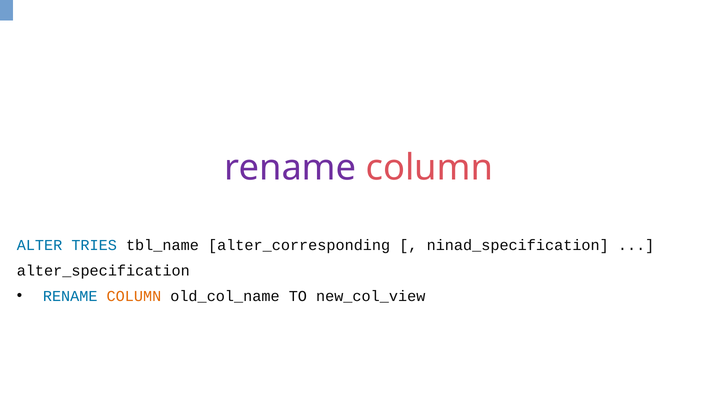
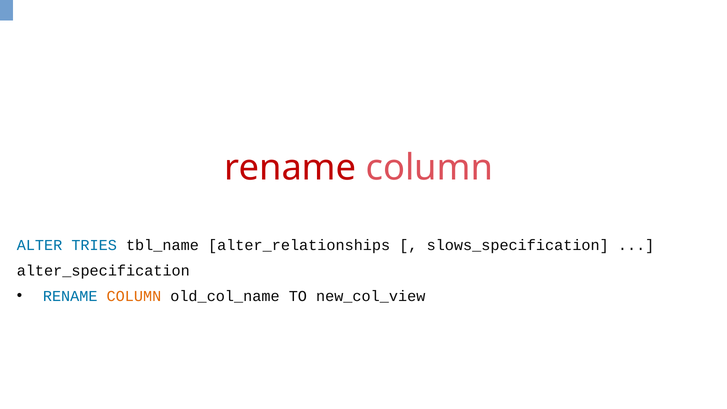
rename colour: purple -> red (290, 168)
alter_corresponding: alter_corresponding -> alter_relationships (299, 245)
ninad_specification: ninad_specification -> slows_specification (518, 245)
